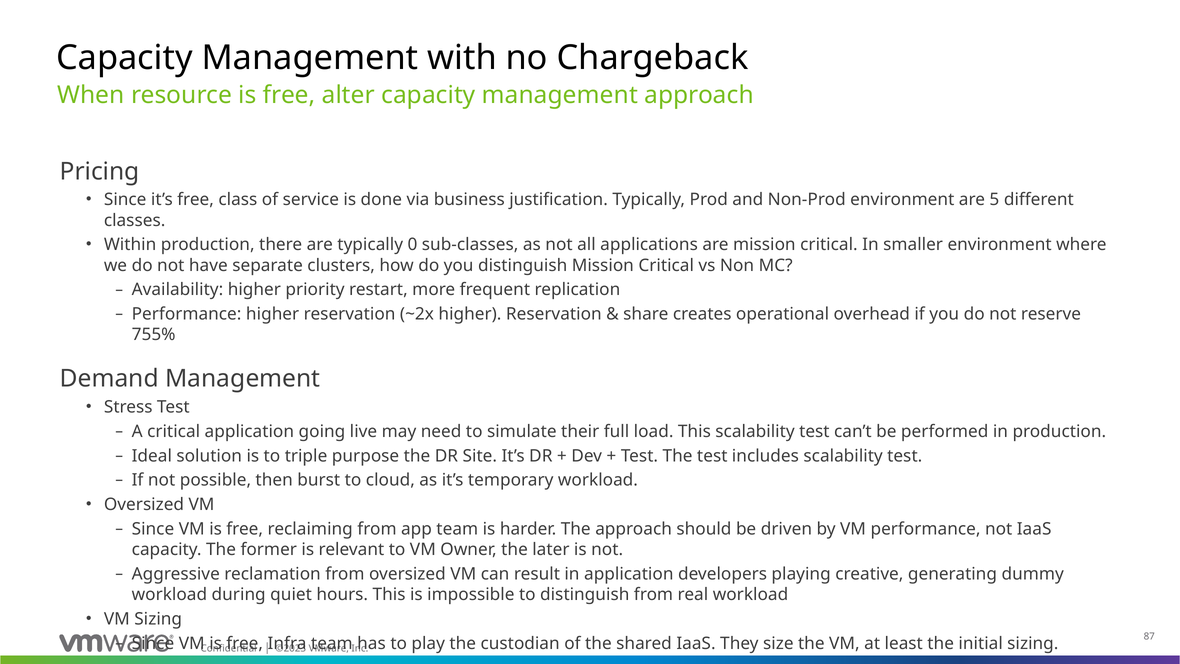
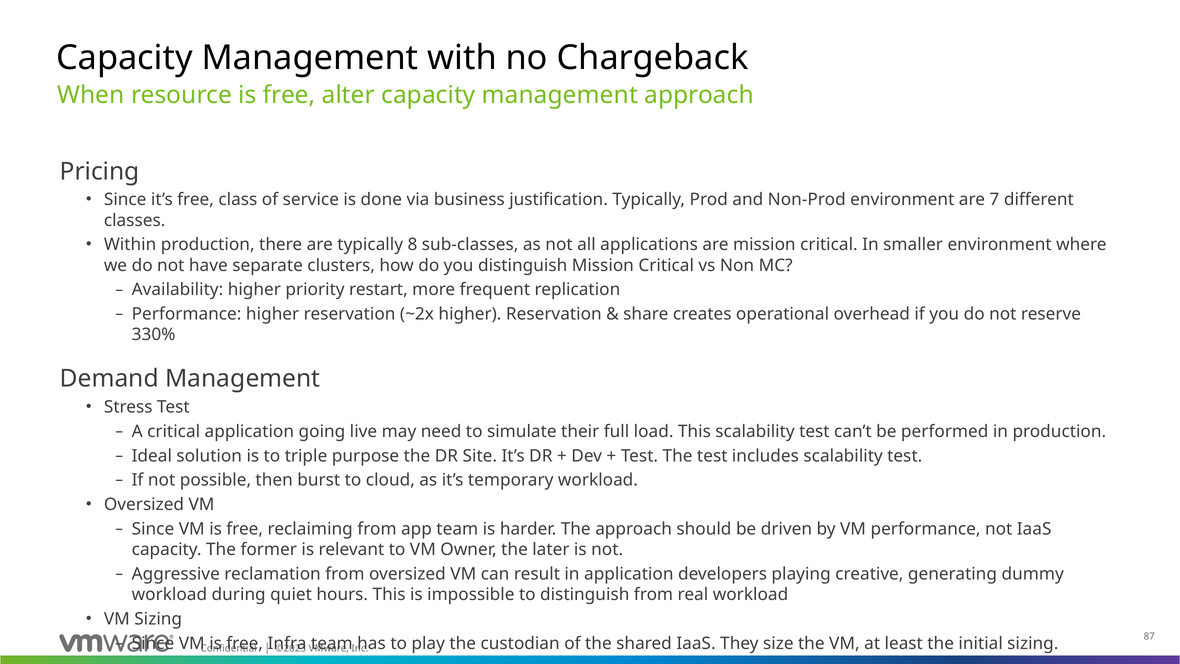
5: 5 -> 7 (994, 200)
0: 0 -> 8 (413, 245)
755%: 755% -> 330% (154, 335)
